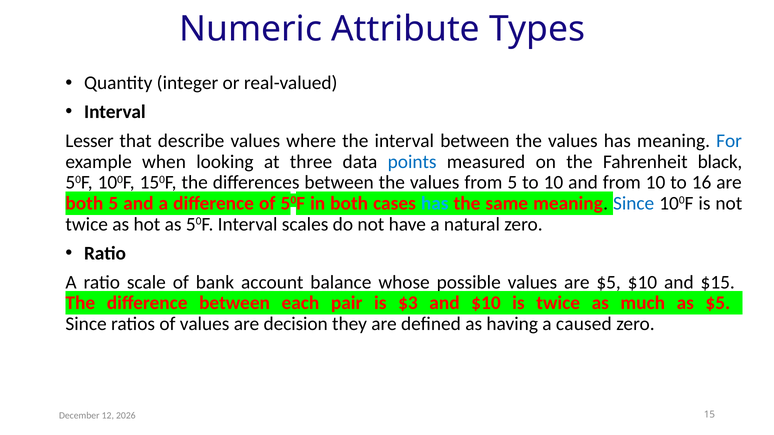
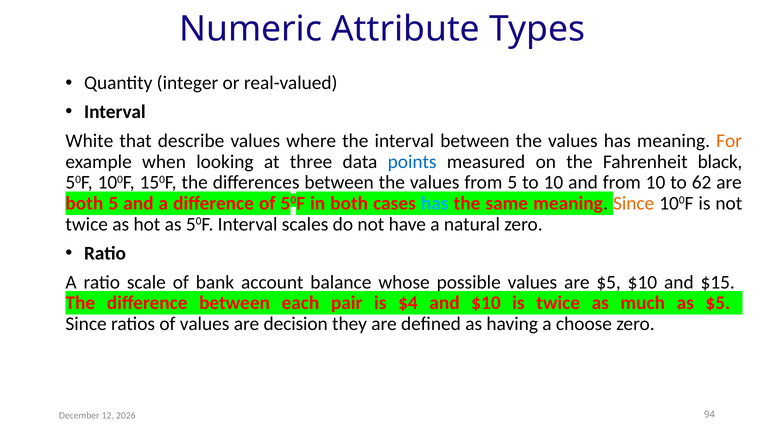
Lesser: Lesser -> White (89, 141)
For colour: blue -> orange (729, 141)
16: 16 -> 62 (702, 183)
Since colour: blue -> orange (634, 204)
$3: $3 -> $4 (408, 303)
caused: caused -> choose (584, 324)
15: 15 -> 94 (709, 415)
